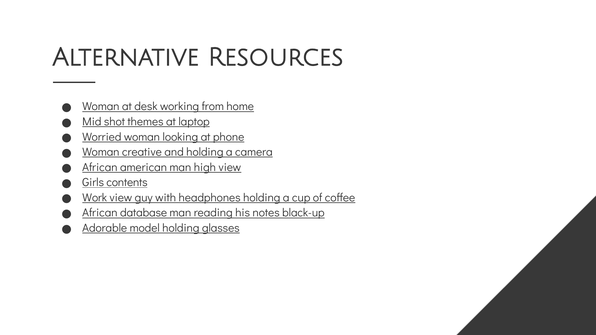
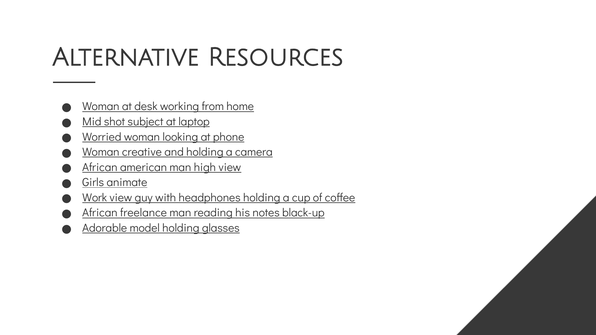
themes: themes -> subject (145, 122)
contents: contents -> animate (127, 183)
database: database -> freelance (144, 213)
